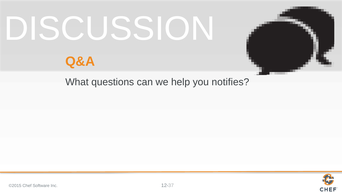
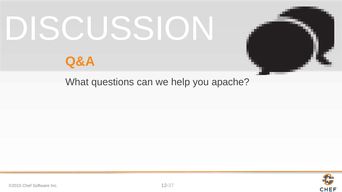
notifies: notifies -> apache (230, 82)
